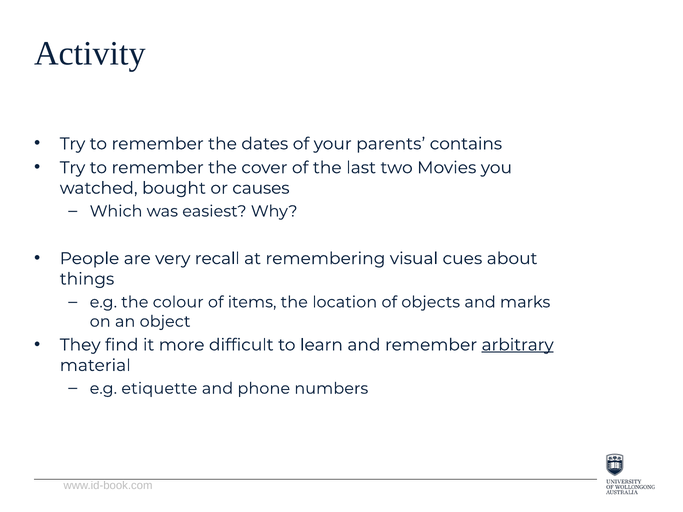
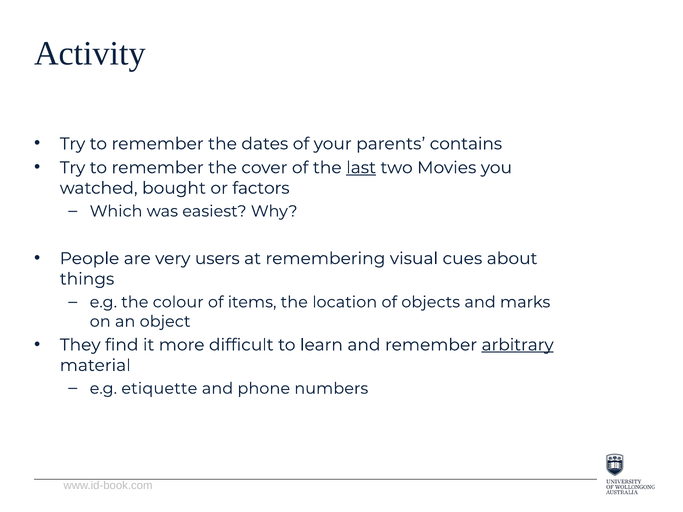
last underline: none -> present (361, 168)
causes: causes -> factors (261, 188)
recall: recall -> users (217, 259)
